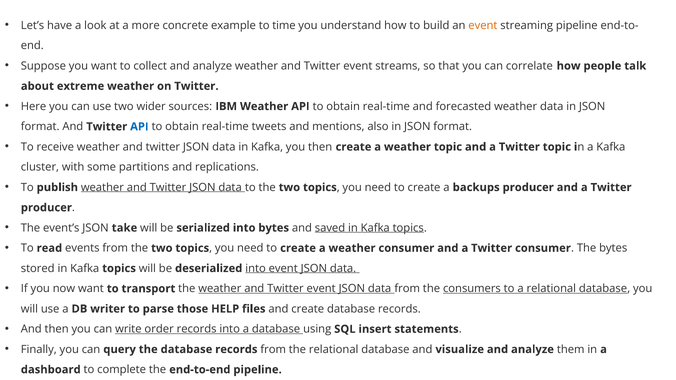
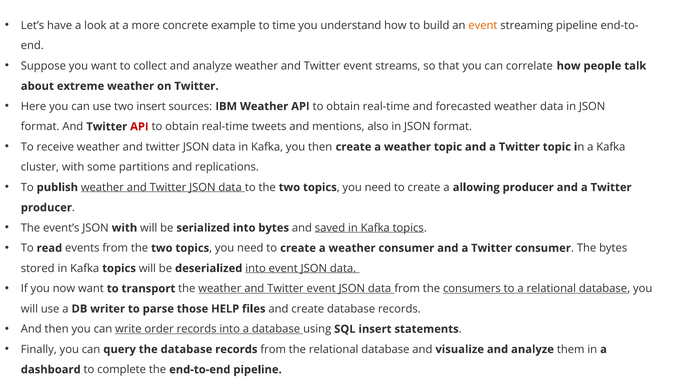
two wider: wider -> insert (151, 106)
API colour: blue -> red (139, 127)
backups: backups -> allowing (476, 187)
JSON take: take -> with (124, 228)
